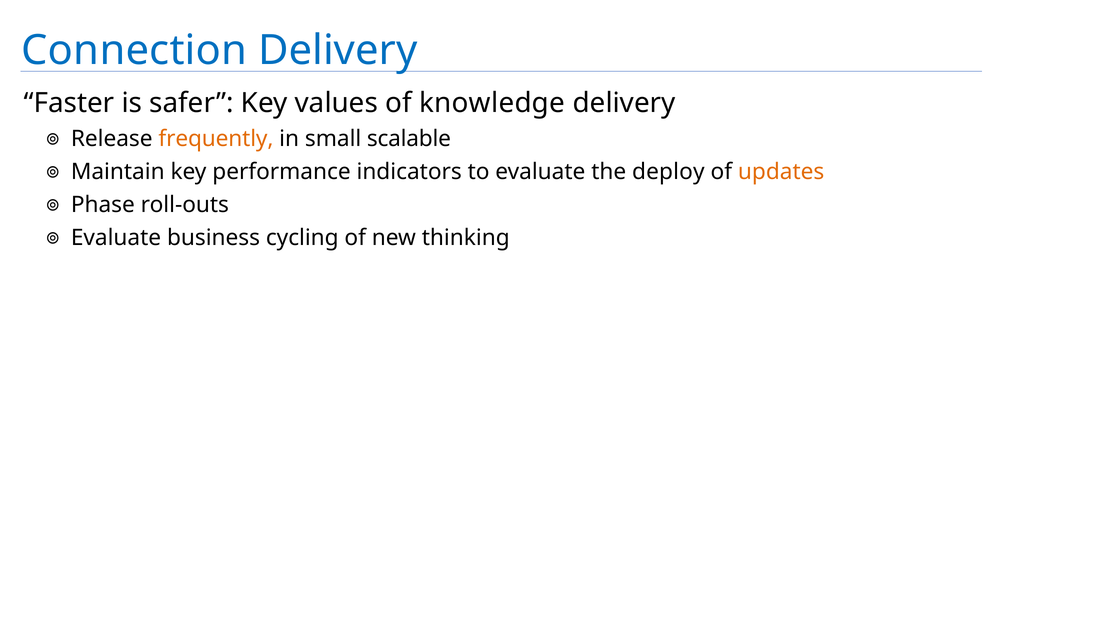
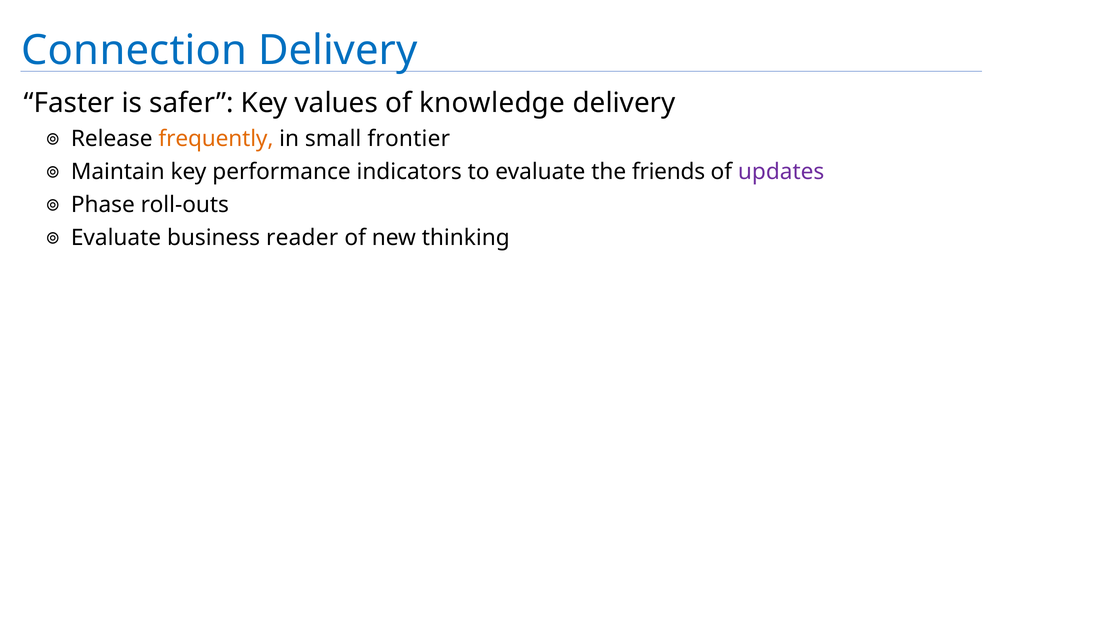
scalable: scalable -> frontier (409, 139)
deploy: deploy -> friends (669, 172)
updates colour: orange -> purple (781, 172)
cycling: cycling -> reader (302, 238)
